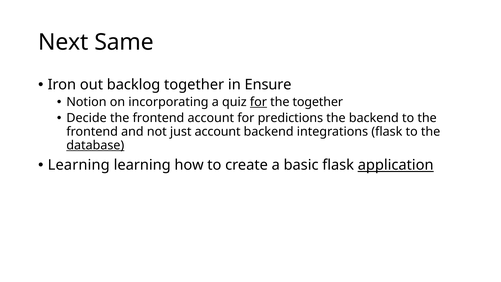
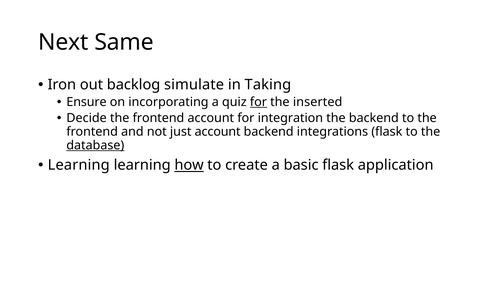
backlog together: together -> simulate (194, 85)
Ensure: Ensure -> Taking (268, 85)
Notion: Notion -> Ensure (87, 102)
the together: together -> inserted (318, 102)
predictions: predictions -> integration (290, 118)
how underline: none -> present (189, 165)
application underline: present -> none (396, 165)
